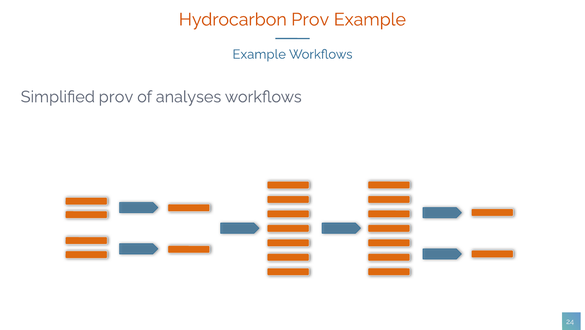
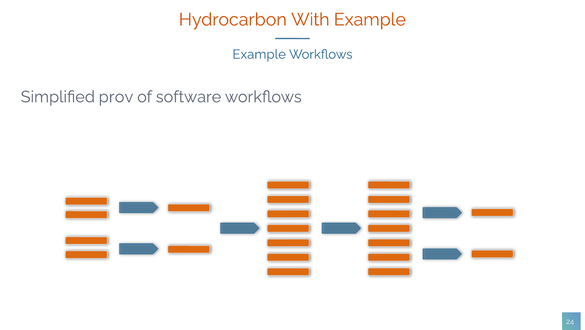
Hydrocarbon Prov: Prov -> With (310, 20)
analyses: analyses -> software (189, 97)
